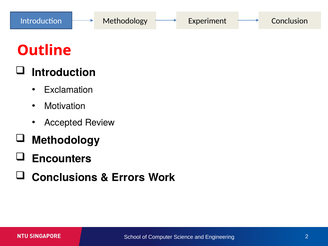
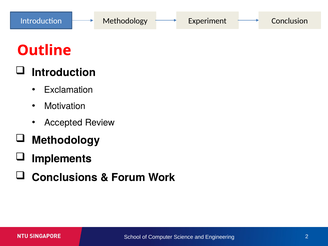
Encounters: Encounters -> Implements (62, 159)
Errors: Errors -> Forum (128, 177)
